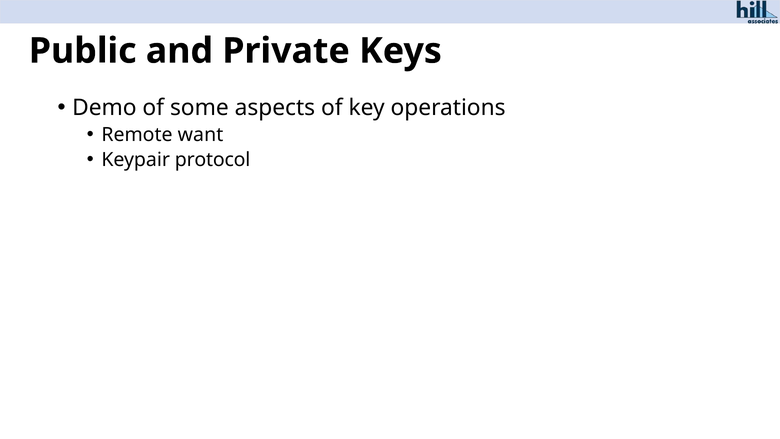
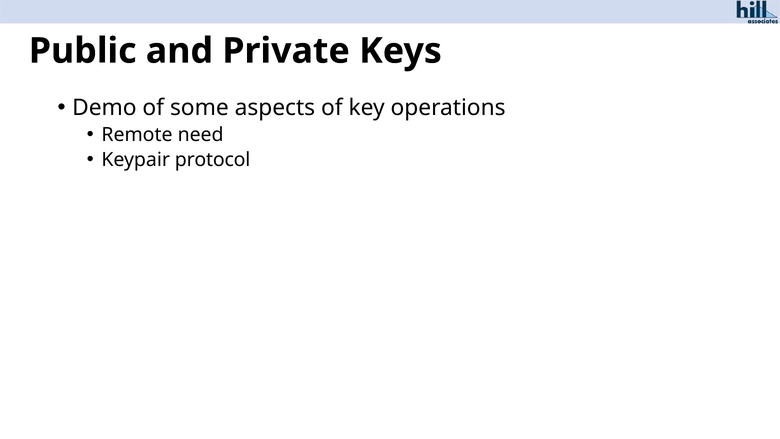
want: want -> need (201, 135)
